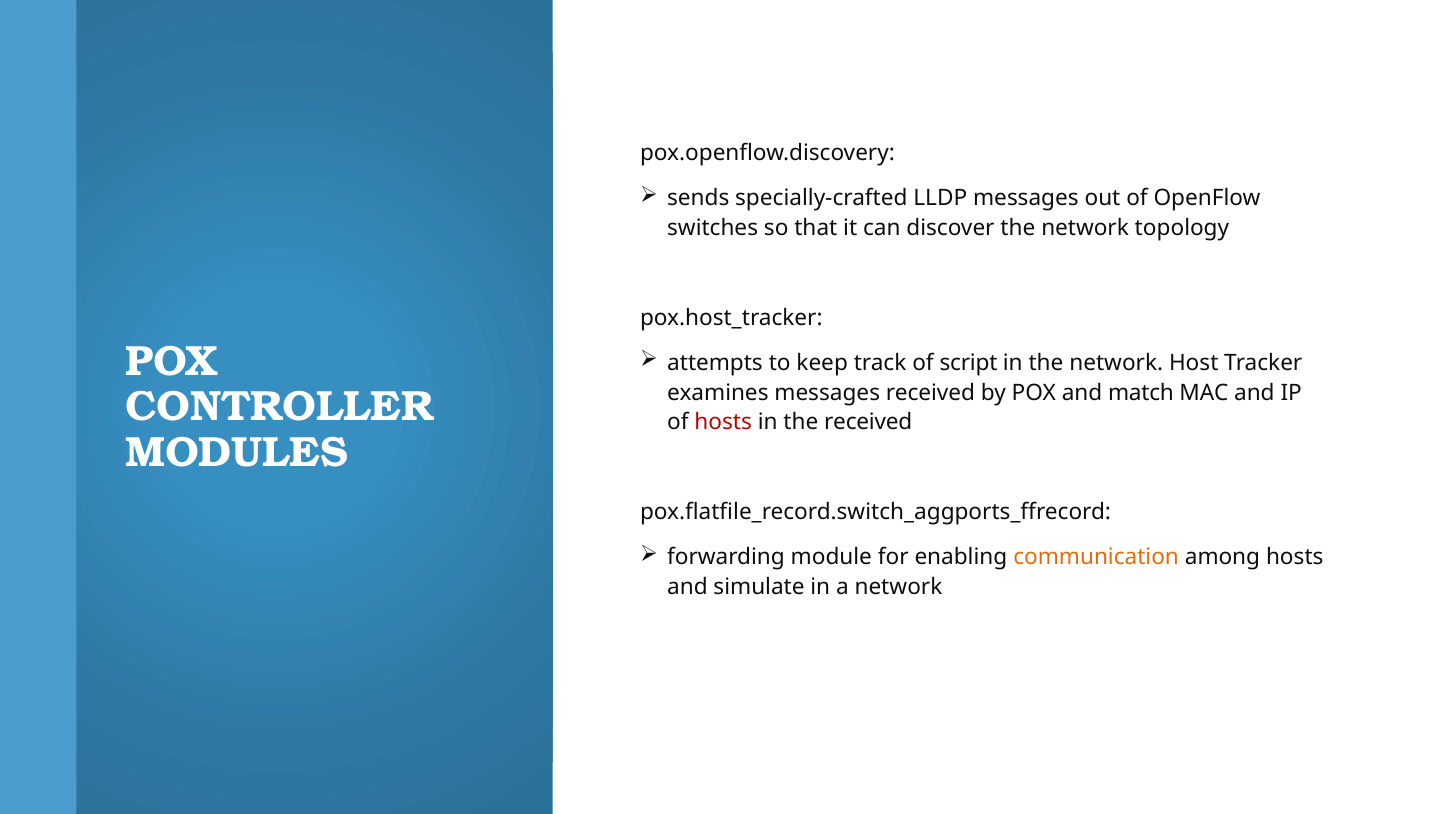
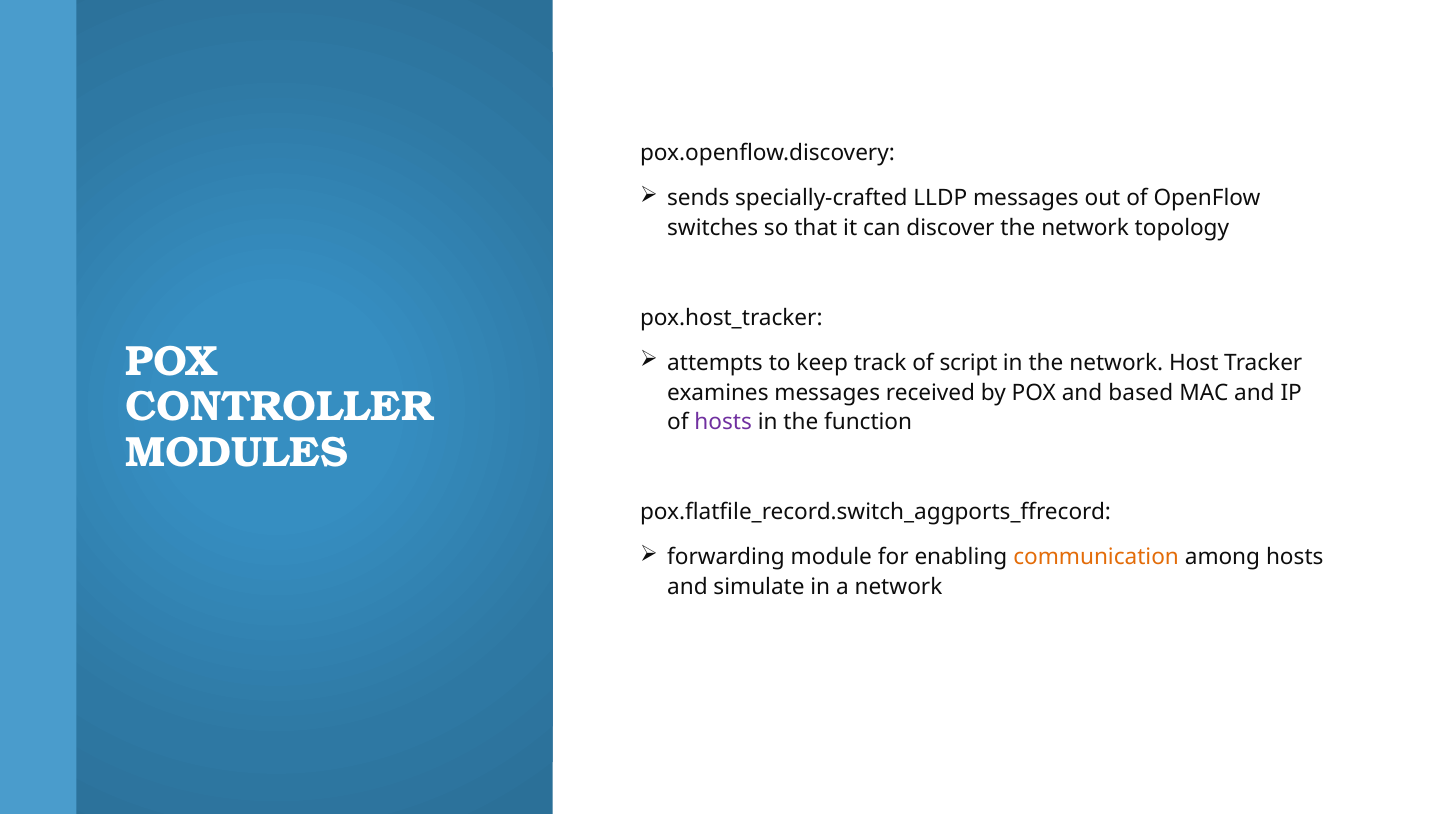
match: match -> based (1141, 393)
hosts colour: red -> purple (723, 423)
the received: received -> function (868, 423)
